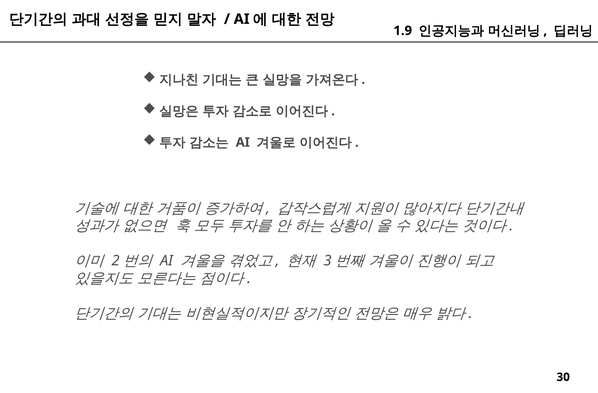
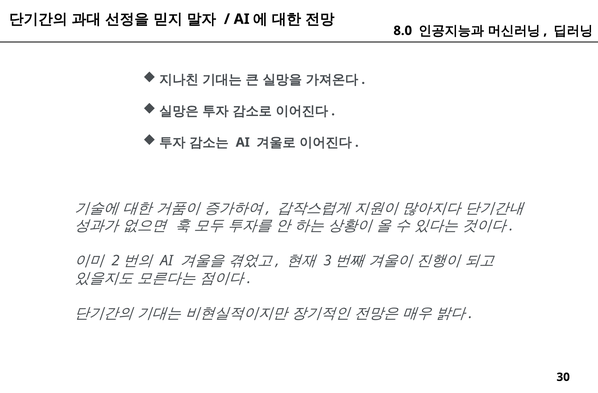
1.9: 1.9 -> 8.0 (403, 31)
